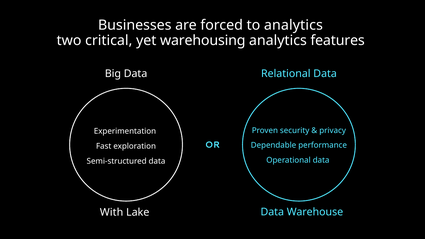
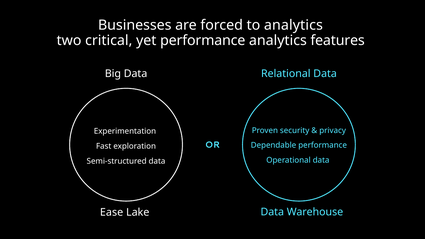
yet warehousing: warehousing -> performance (203, 40)
With: With -> Ease (112, 212)
